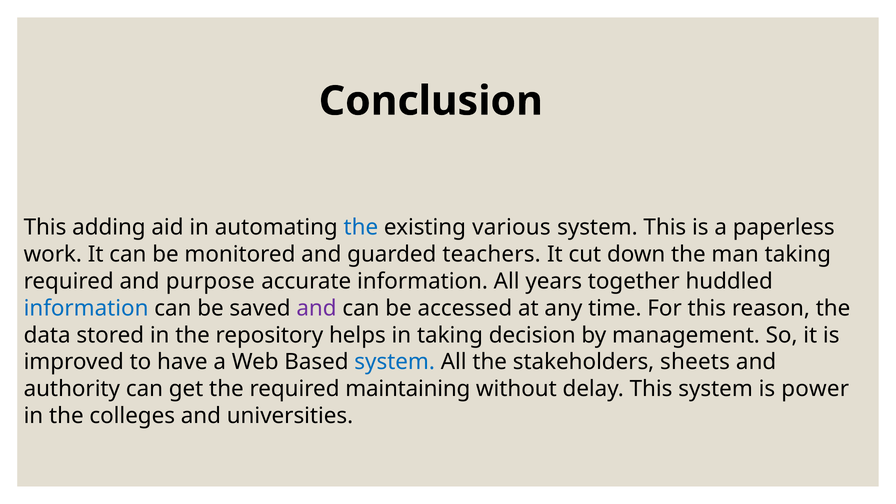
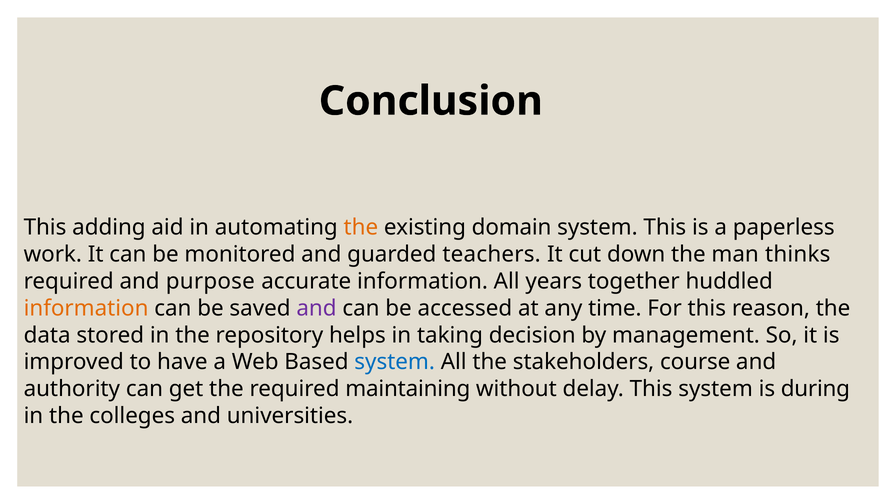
the colour: blue -> orange (361, 228)
various: various -> domain (512, 228)
man taking: taking -> thinks (798, 254)
information colour: blue -> orange (86, 308)
sheets: sheets -> course (695, 362)
power: power -> during (815, 389)
